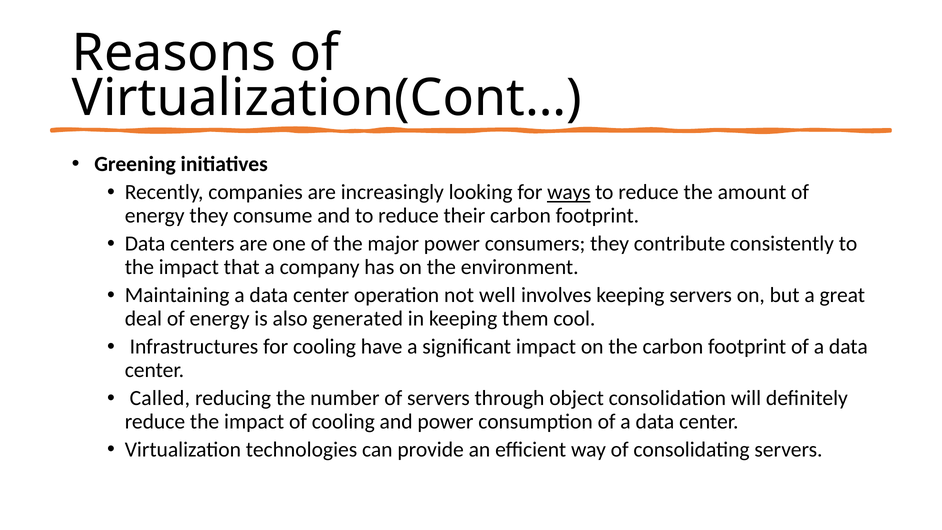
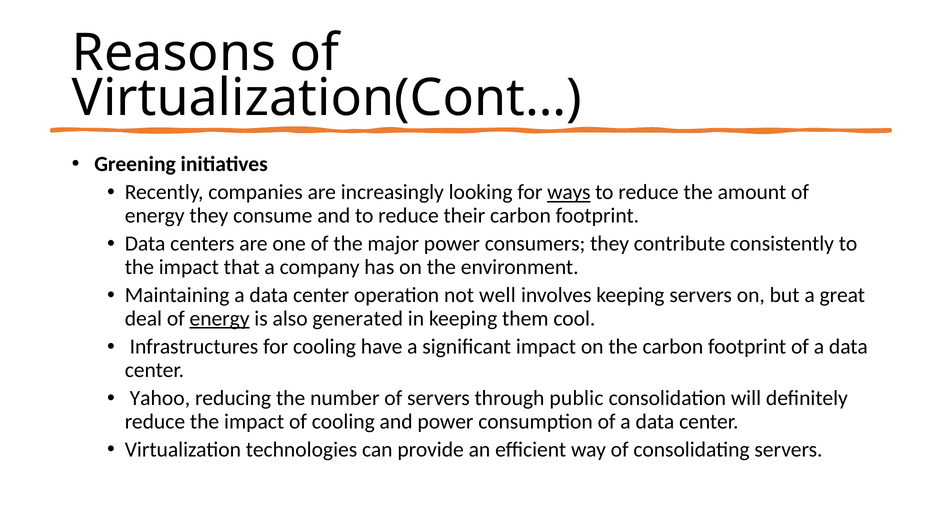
energy underline: none -> present (220, 318)
Called: Called -> Yahoo (160, 398)
object: object -> public (576, 398)
